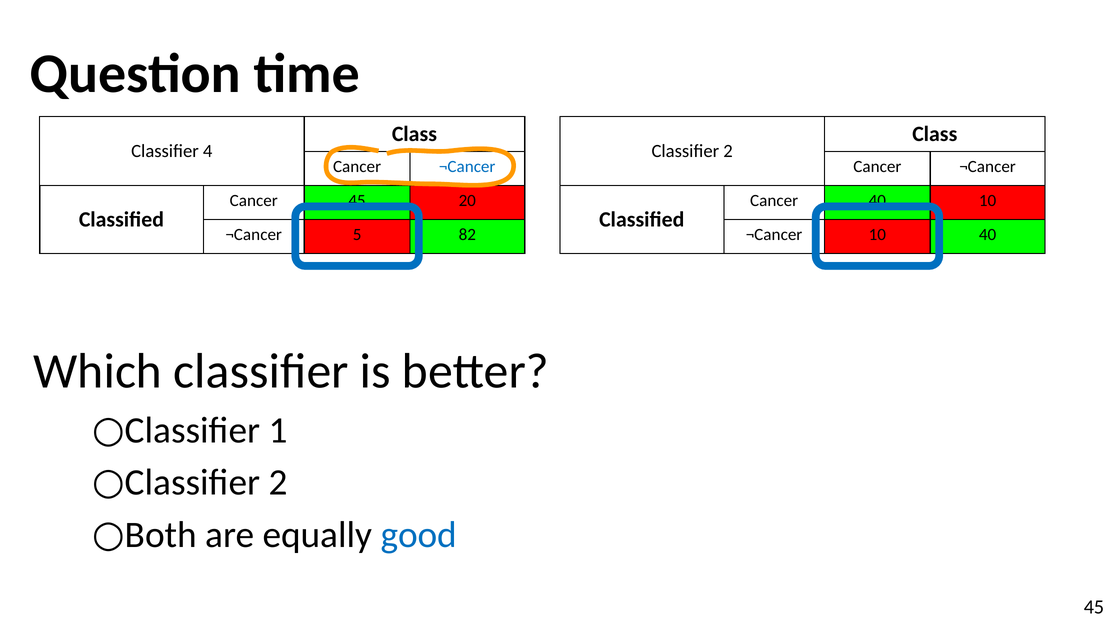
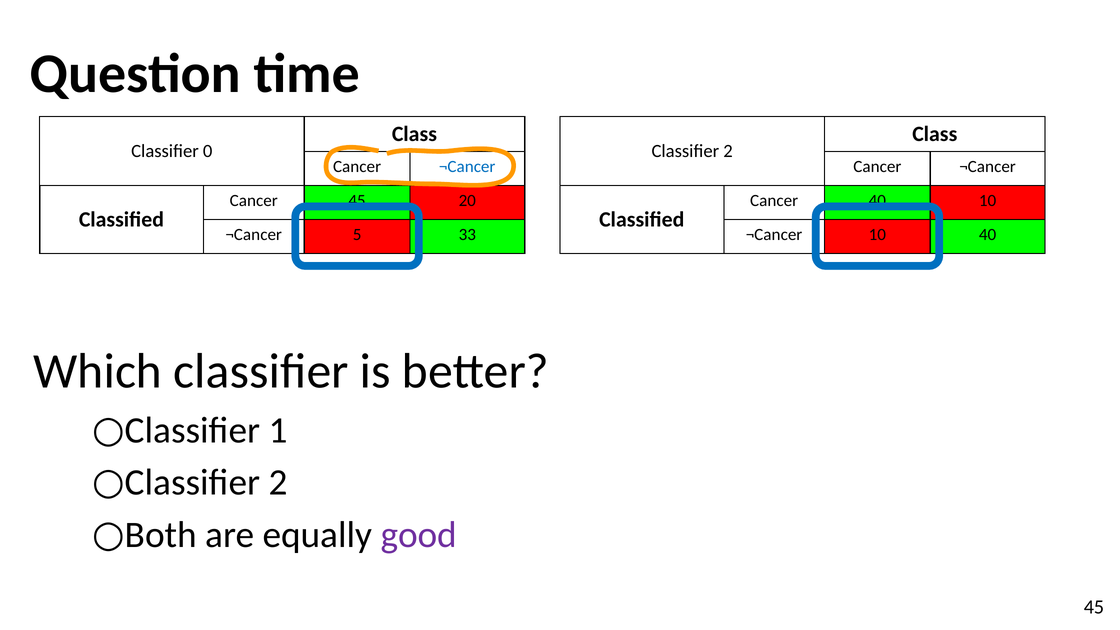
4: 4 -> 0 (208, 151)
82: 82 -> 33 (467, 235)
good colour: blue -> purple (419, 535)
